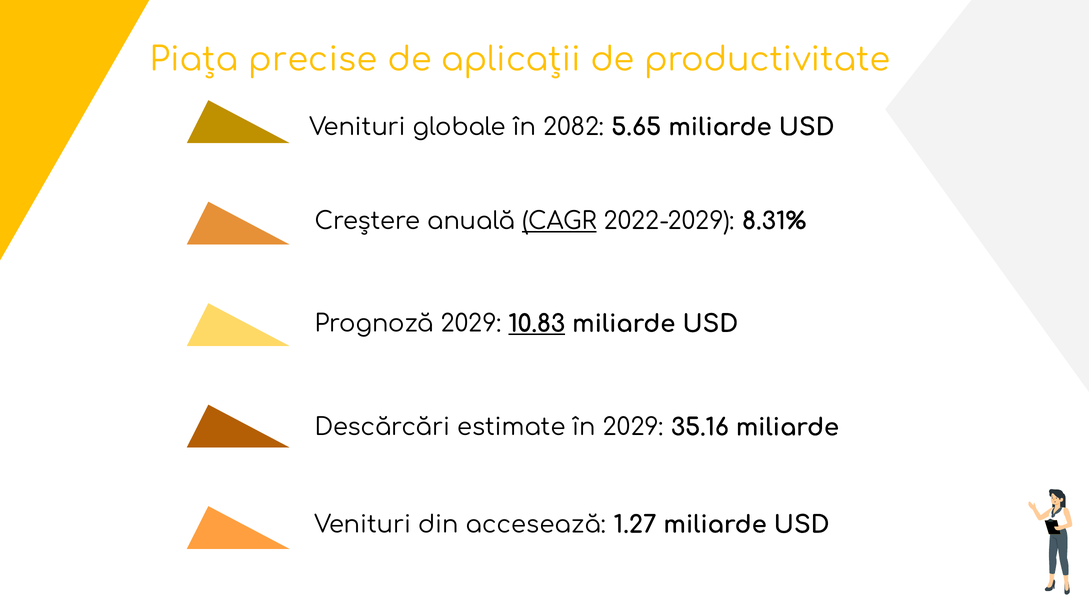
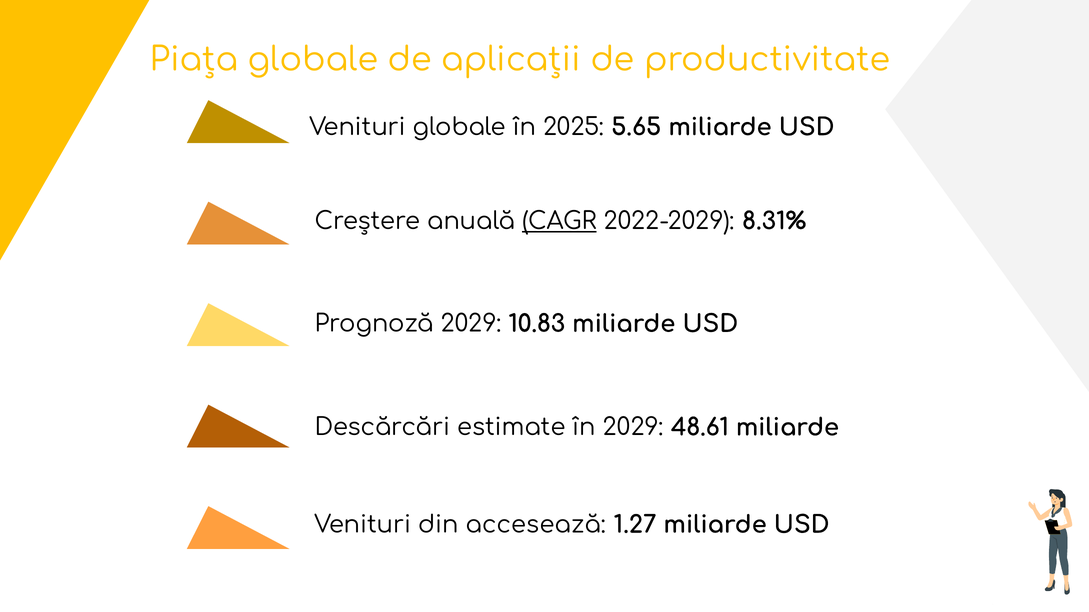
Piața precise: precise -> globale (313, 60)
2082: 2082 -> 2025 (574, 127)
10.83 underline: present -> none (537, 324)
35.16: 35.16 -> 48.61 (700, 428)
